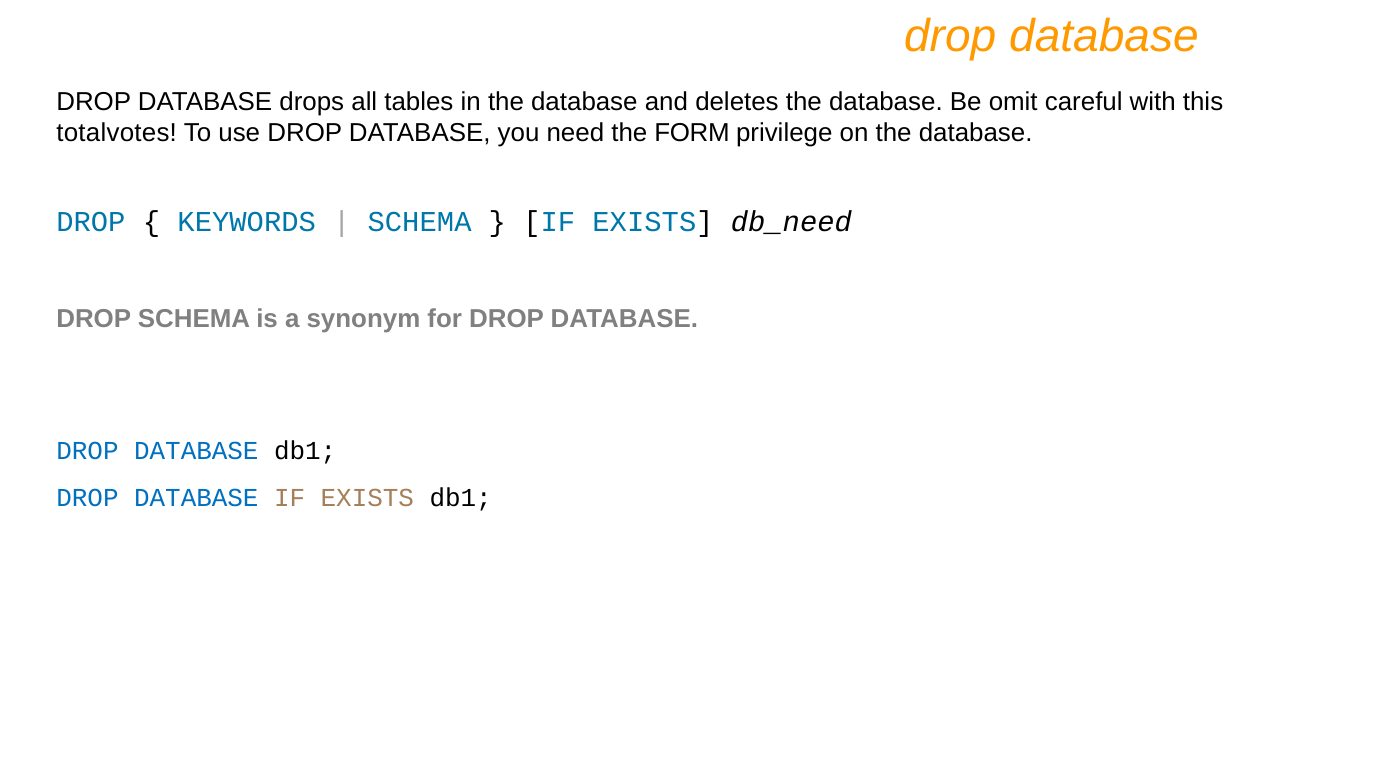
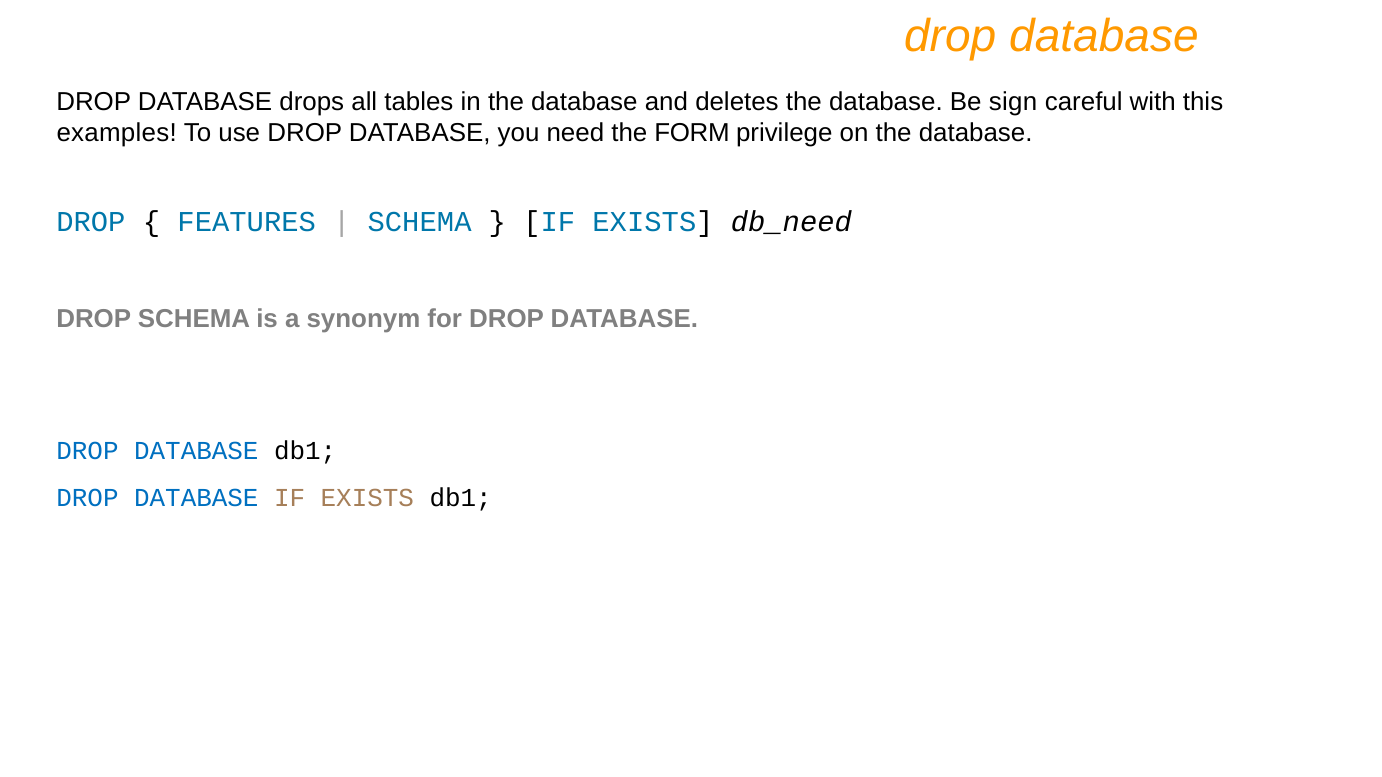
omit: omit -> sign (1013, 102)
totalvotes: totalvotes -> examples (117, 133)
KEYWORDS: KEYWORDS -> FEATURES (247, 222)
